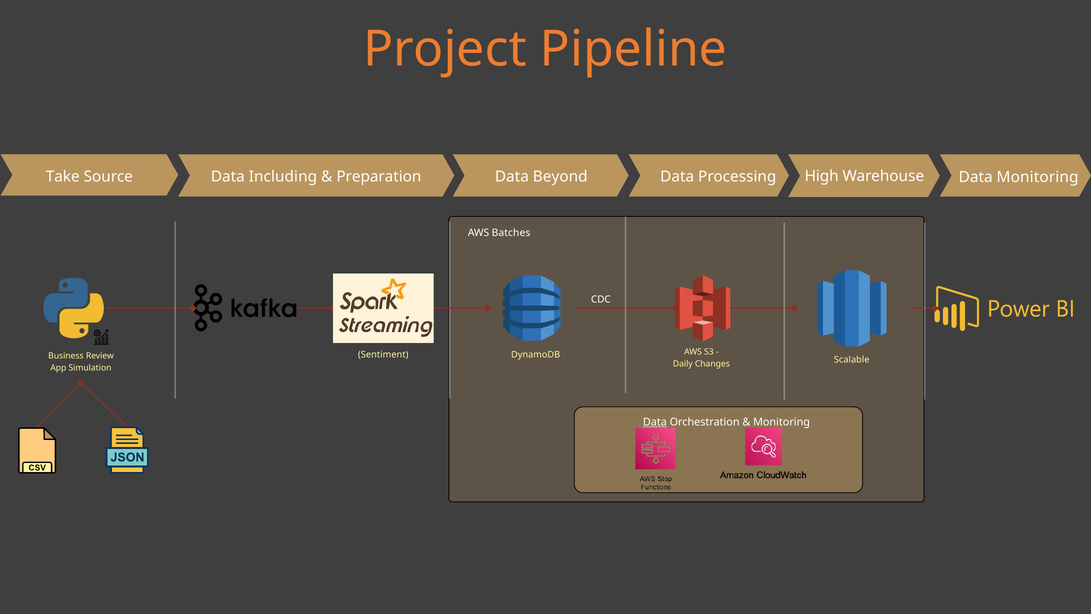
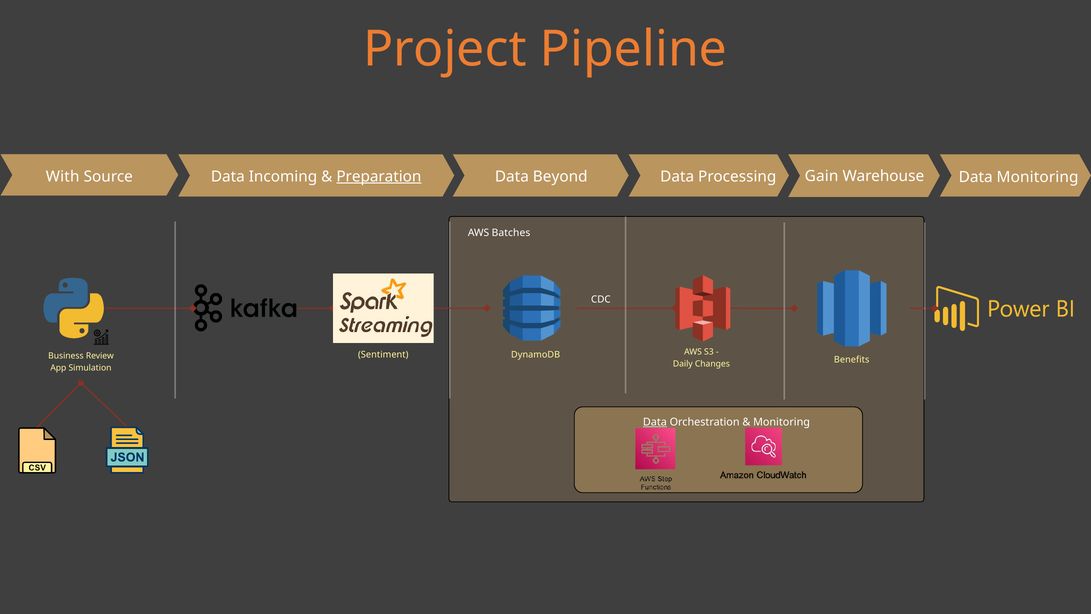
Take: Take -> With (63, 177)
Including: Including -> Incoming (283, 176)
Preparation underline: none -> present (379, 176)
High: High -> Gain (822, 176)
Scalable: Scalable -> Benefits (852, 360)
